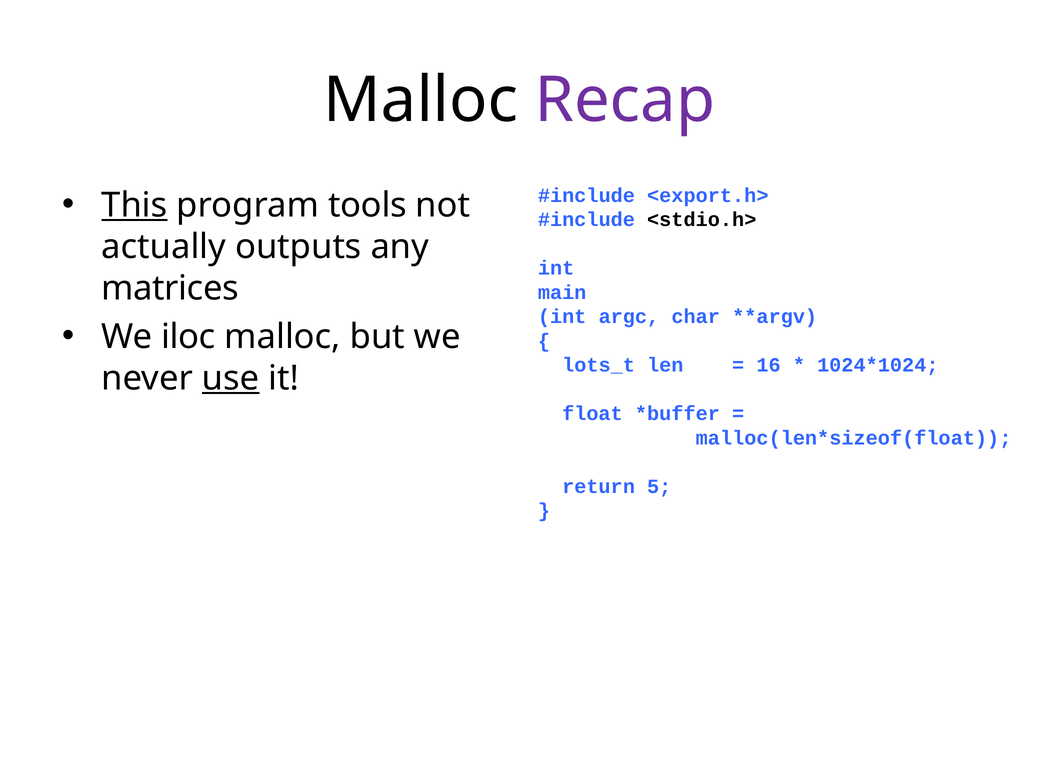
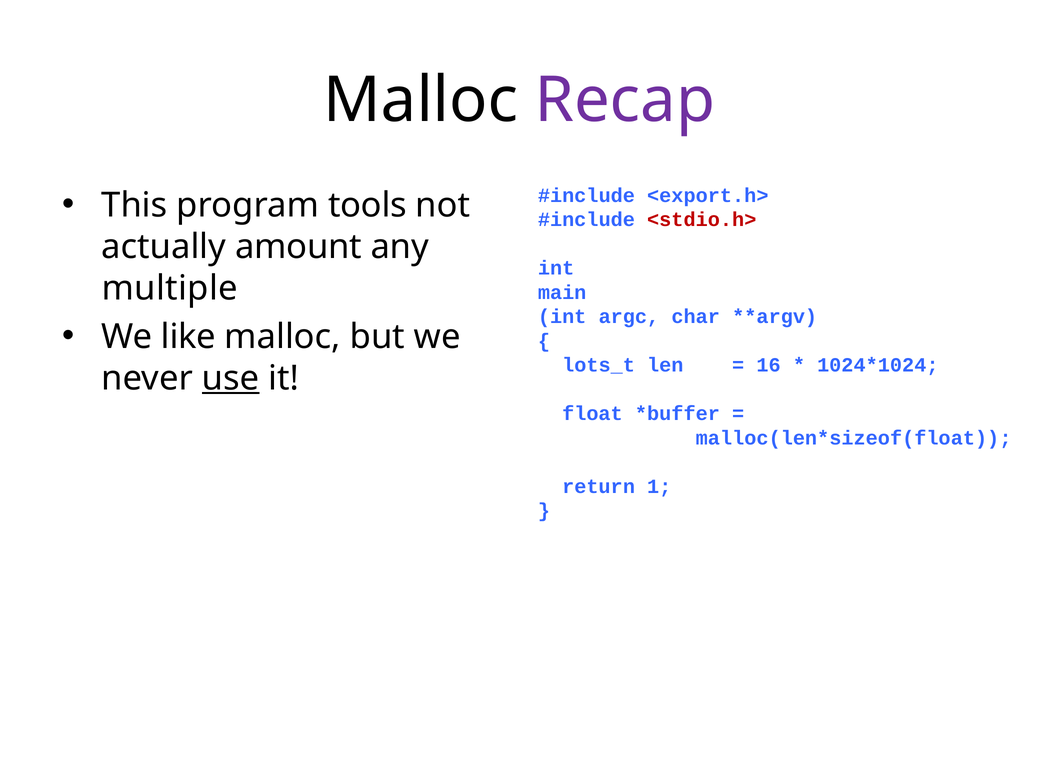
This underline: present -> none (134, 205)
<stdio.h> colour: black -> red (702, 220)
outputs: outputs -> amount (298, 247)
matrices: matrices -> multiple (170, 288)
iloc: iloc -> like (188, 337)
5: 5 -> 1 (659, 487)
